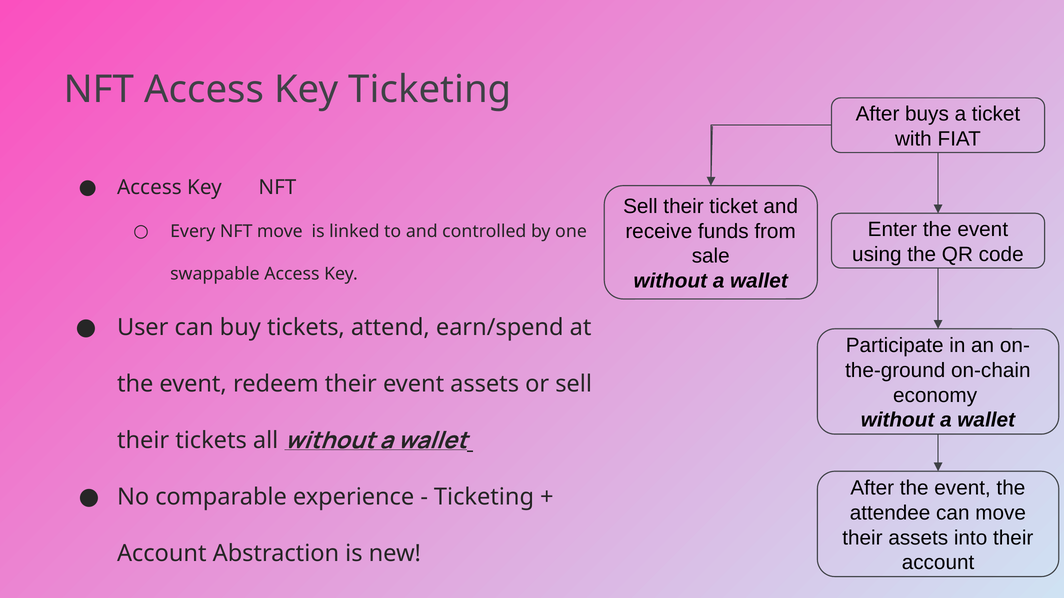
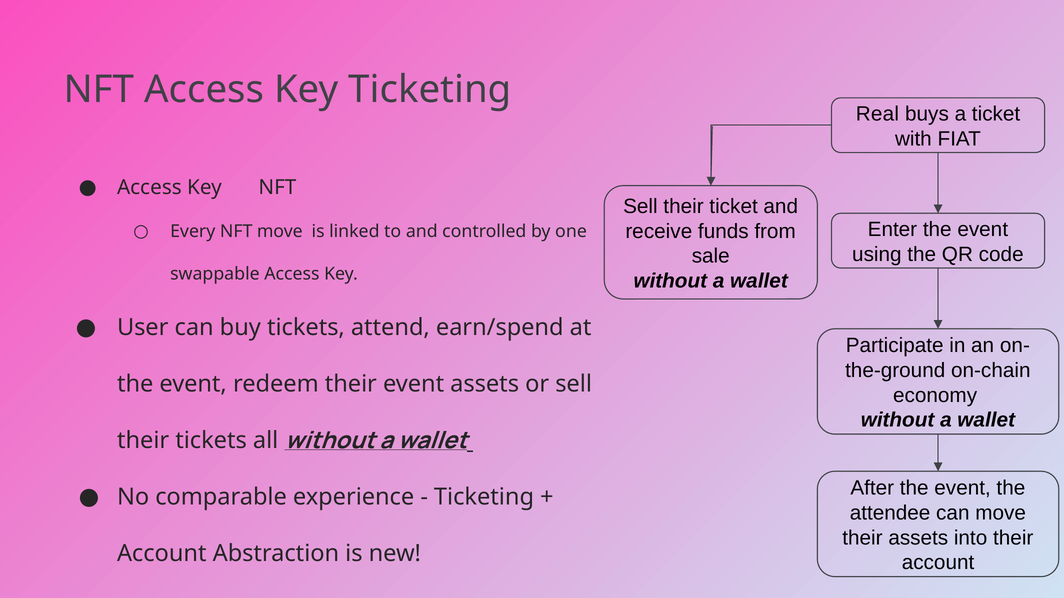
Ticketing After: After -> Real (877, 114)
